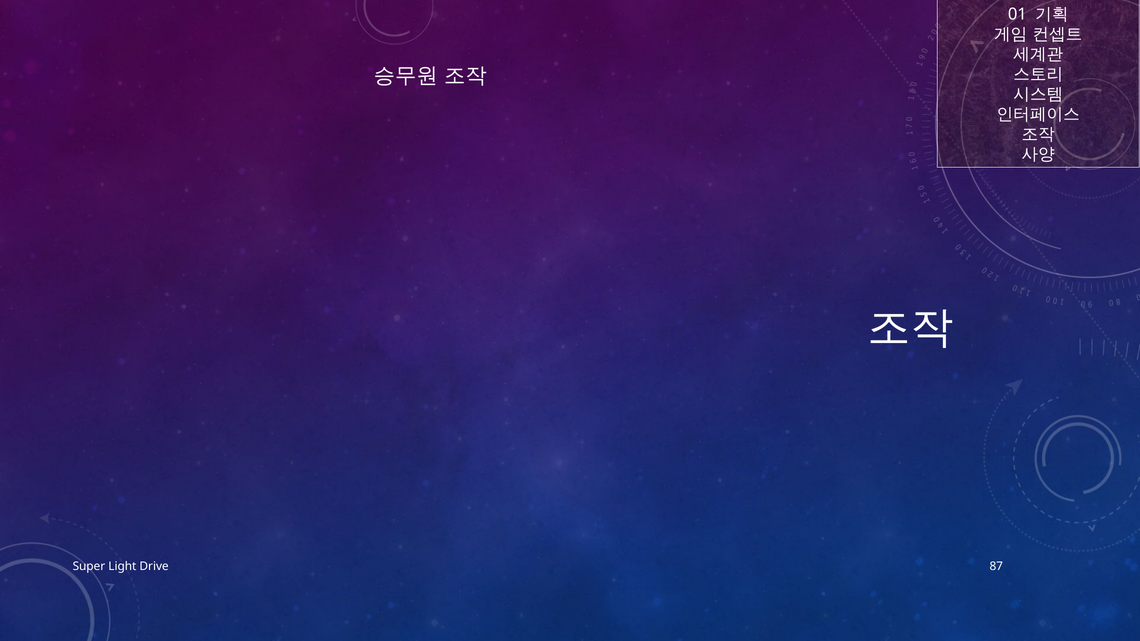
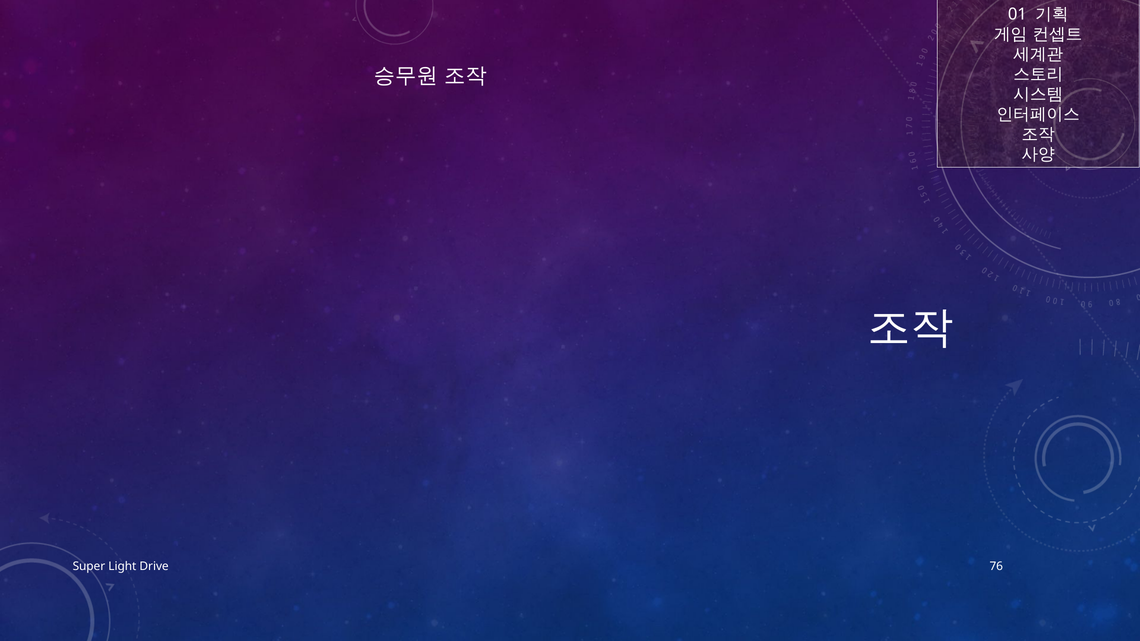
87: 87 -> 76 (996, 566)
